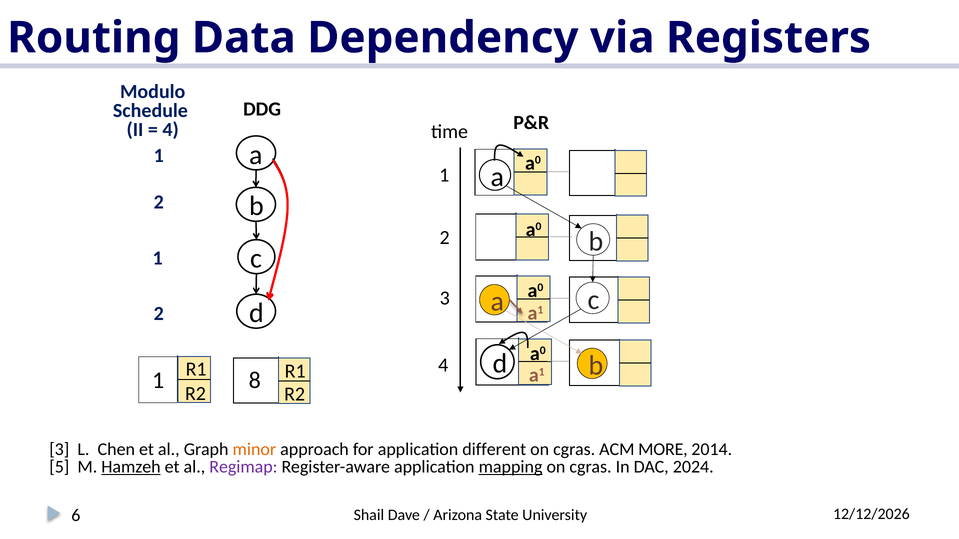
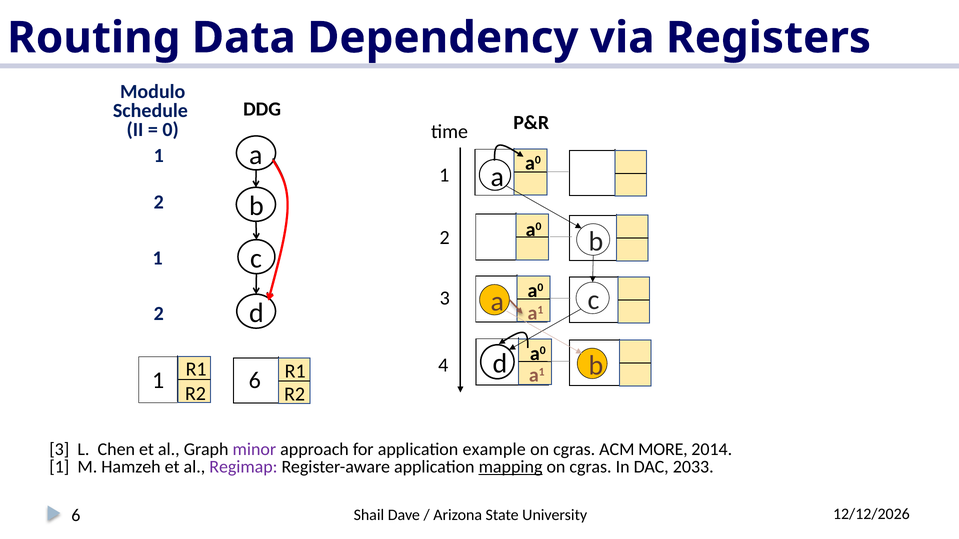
4: 4 -> 0 (171, 130)
R1 8: 8 -> 6 (255, 381)
minor colour: orange -> purple (254, 450)
different: different -> example (494, 450)
5: 5 -> 1 (59, 467)
Hamzeh underline: present -> none (131, 467)
2024: 2024 -> 2033 (693, 467)
